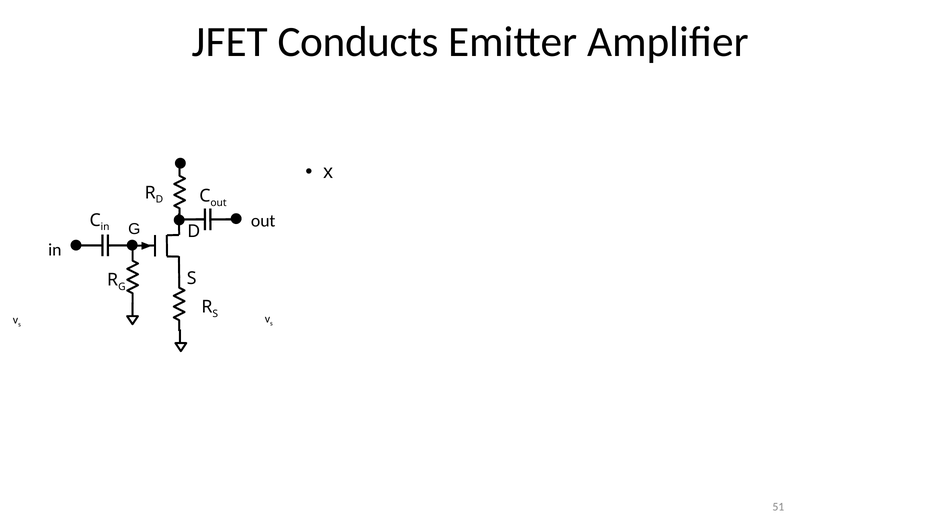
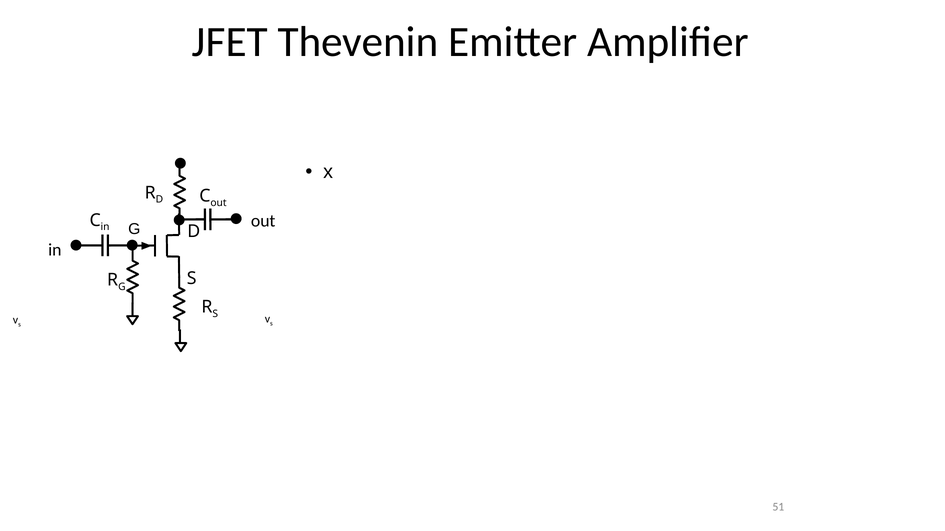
Conducts: Conducts -> Thevenin (358, 42)
